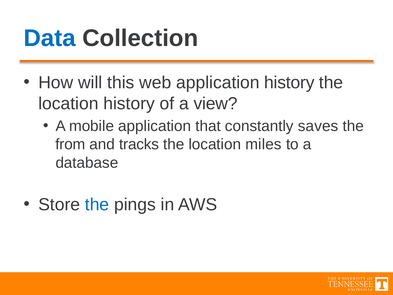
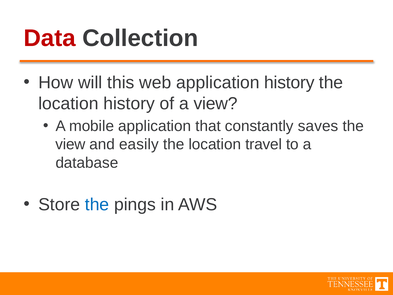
Data colour: blue -> red (50, 38)
from: from -> view (70, 144)
tracks: tracks -> easily (139, 144)
miles: miles -> travel (264, 144)
